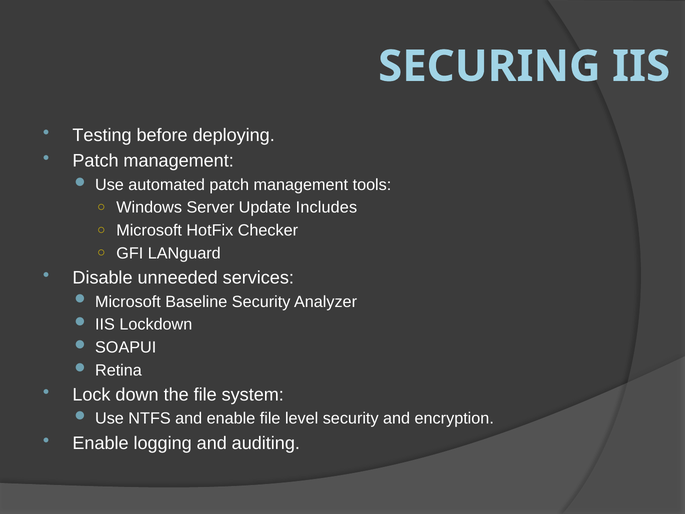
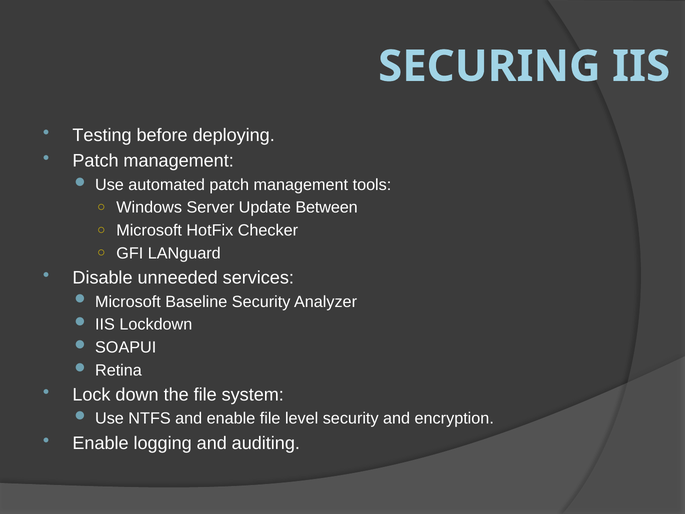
Includes: Includes -> Between (327, 208)
